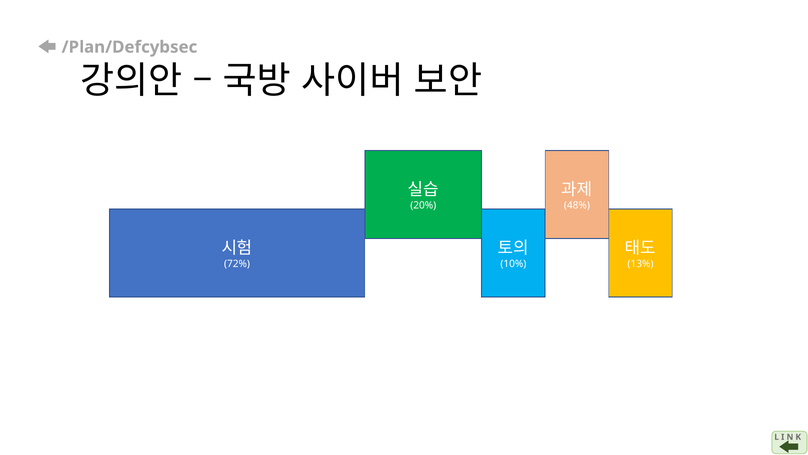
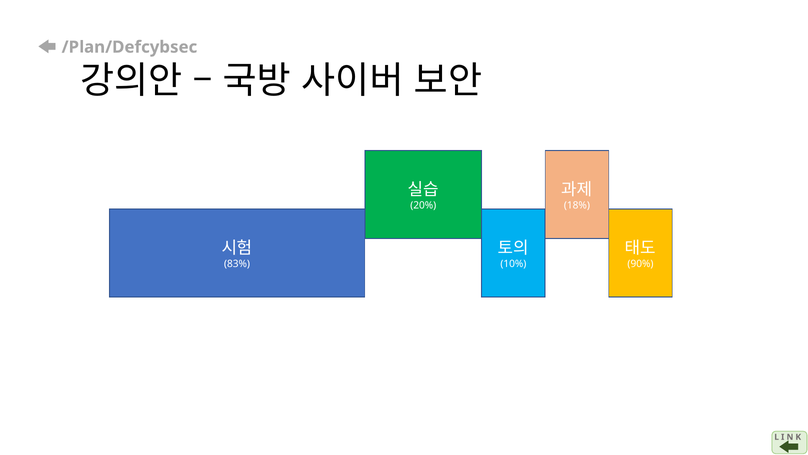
48%: 48% -> 18% (577, 205)
72%: 72% -> 83% (237, 264)
13%: 13% -> 90% (640, 264)
